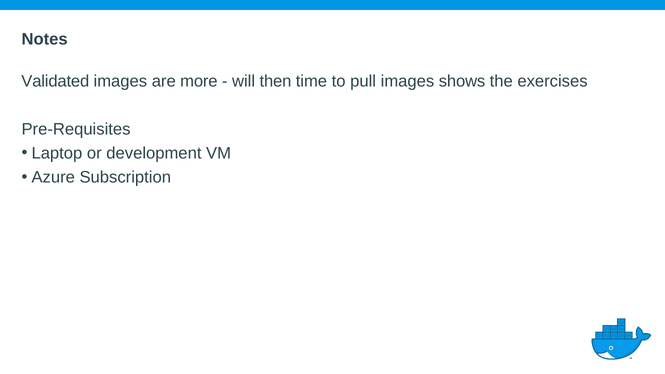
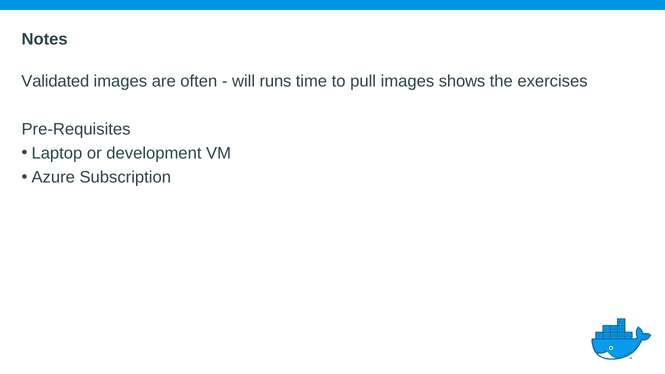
more: more -> often (199, 81)
then: then -> runs (275, 81)
